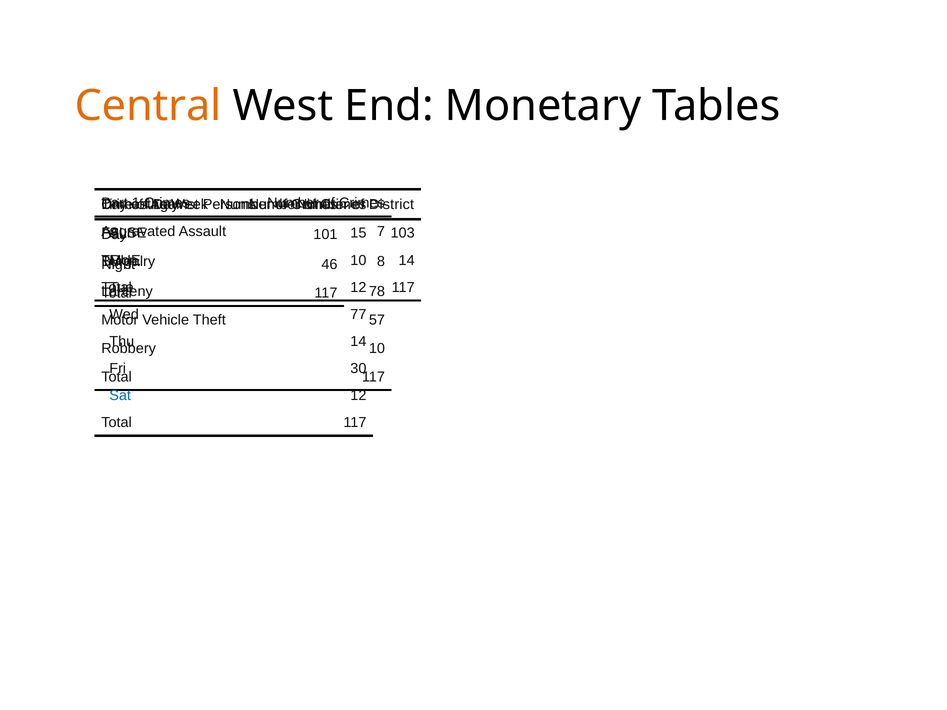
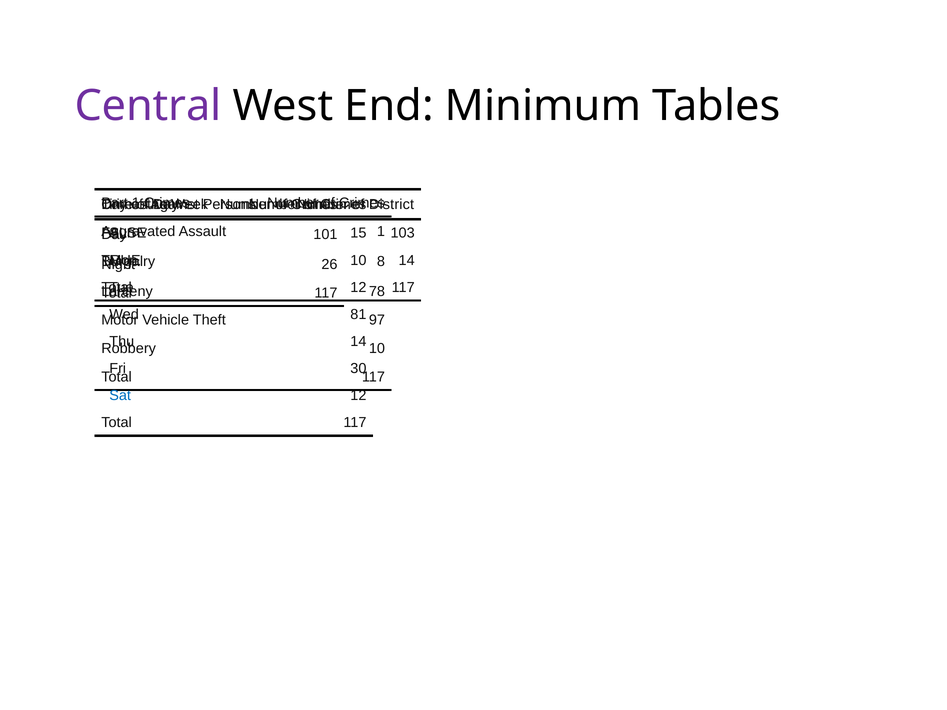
Central colour: orange -> purple (148, 106)
Monetary: Monetary -> Minimum (543, 106)
Assault 7: 7 -> 1 (381, 232)
46: 46 -> 26 (329, 264)
77: 77 -> 81 (358, 314)
57: 57 -> 97 (377, 320)
